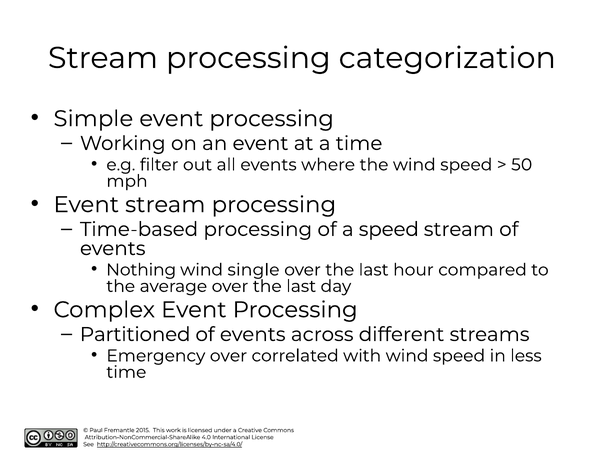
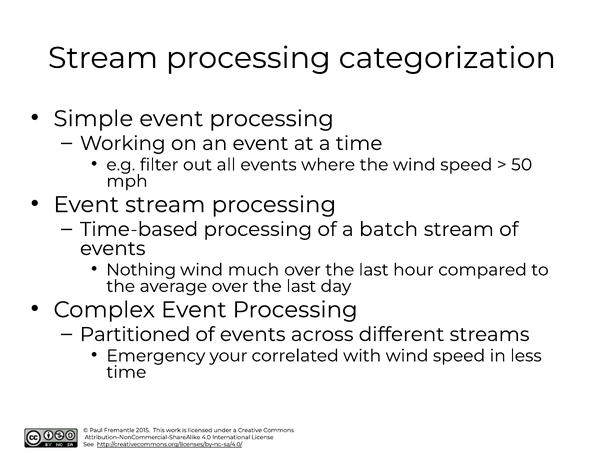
a speed: speed -> batch (389, 229)
single: single -> much (254, 270)
Emergency over: over -> your (229, 356)
